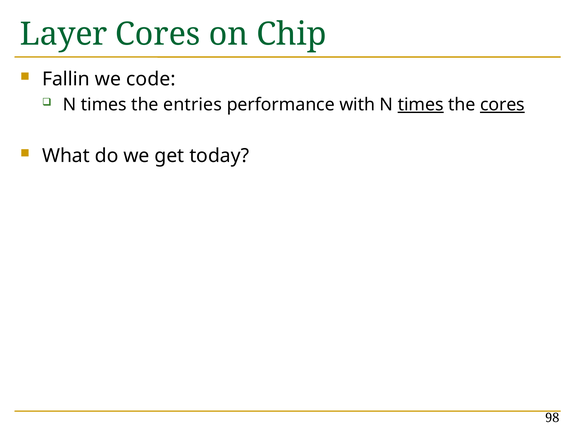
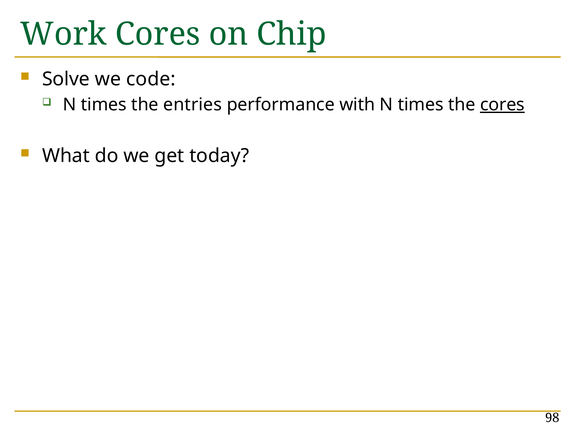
Layer: Layer -> Work (64, 34)
Fallin: Fallin -> Solve (66, 79)
times underline: present -> none (421, 105)
